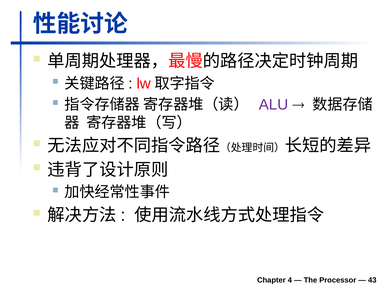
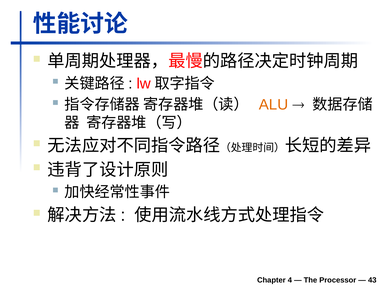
ALU colour: purple -> orange (274, 105)
